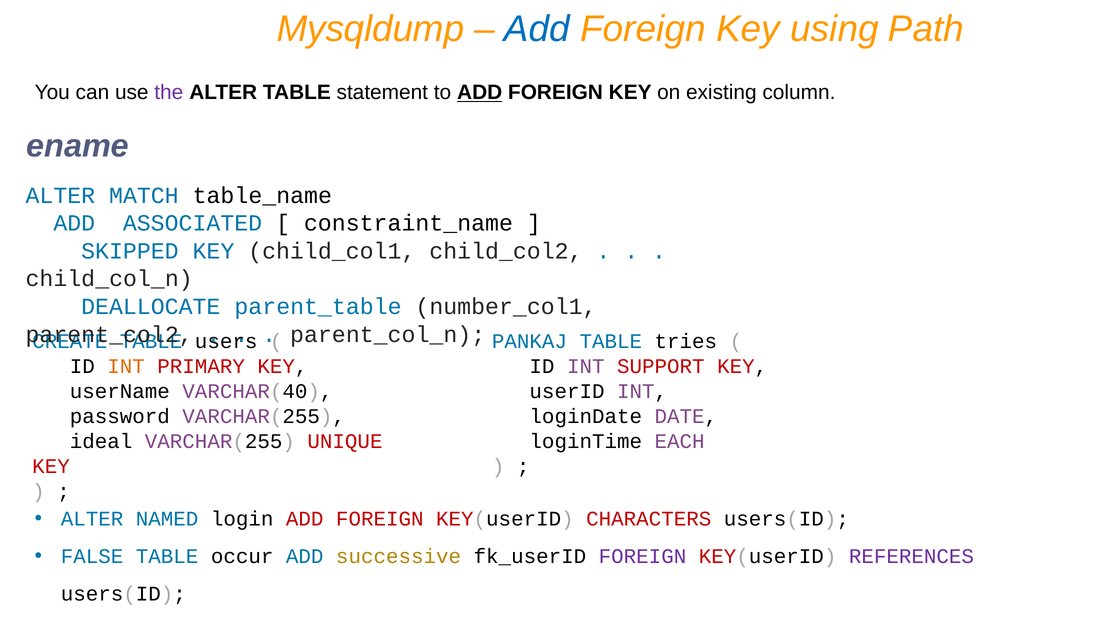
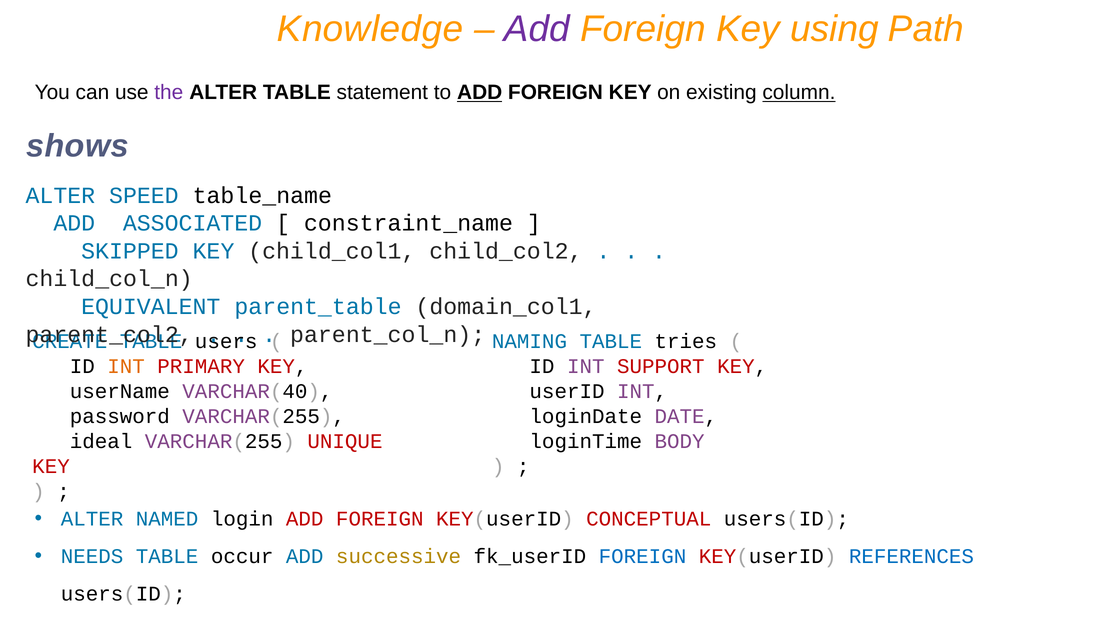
Mysqldump: Mysqldump -> Knowledge (370, 29)
Add colour: blue -> purple (537, 29)
column underline: none -> present (799, 93)
ename: ename -> shows (78, 146)
MATCH: MATCH -> SPEED (144, 196)
DEALLOCATE: DEALLOCATE -> EQUIVALENT (151, 307)
number_col1: number_col1 -> domain_col1 (506, 307)
PANKAJ: PANKAJ -> NAMING (529, 342)
EACH: EACH -> BODY (680, 442)
CHARACTERS: CHARACTERS -> CONCEPTUAL (649, 519)
FALSE: FALSE -> NEEDS (92, 557)
FOREIGN colour: purple -> blue (642, 557)
REFERENCES colour: purple -> blue (911, 557)
